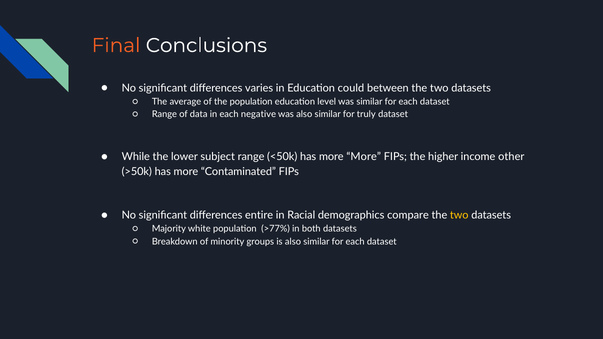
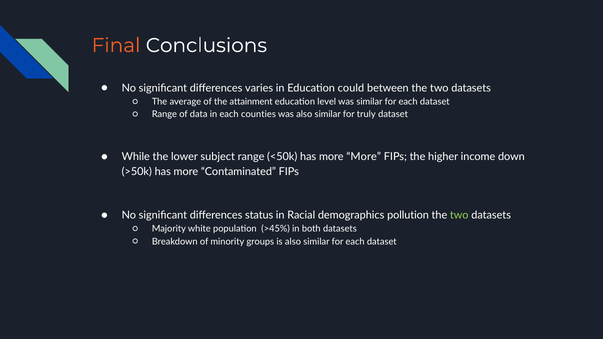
the population: population -> attainment (251, 102)
negative: negative -> counties (258, 114)
other: other -> down (511, 157)
entire: entire -> status (259, 215)
compare: compare -> pollution (408, 215)
two colour: yellow -> light green (459, 215)
>77%: >77% -> >45% (276, 229)
